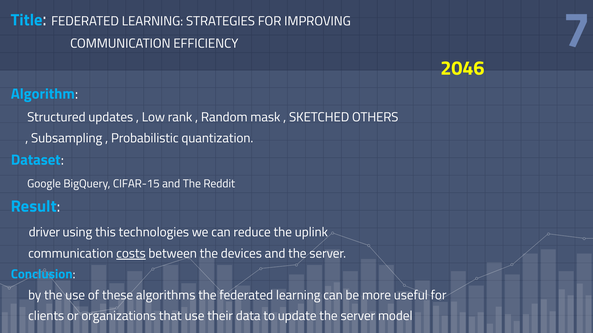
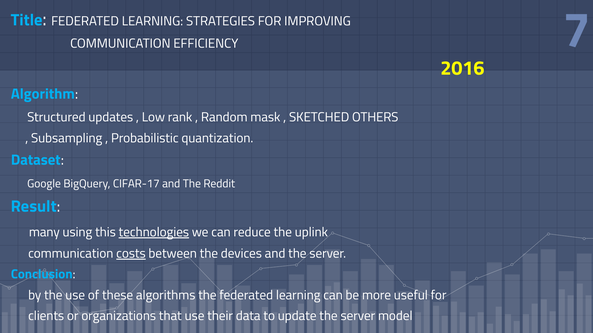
2046: 2046 -> 2016 (463, 69)
CIFAR-15: CIFAR-15 -> CIFAR-17 (136, 184)
driver: driver -> many (44, 233)
technologies underline: none -> present (154, 233)
